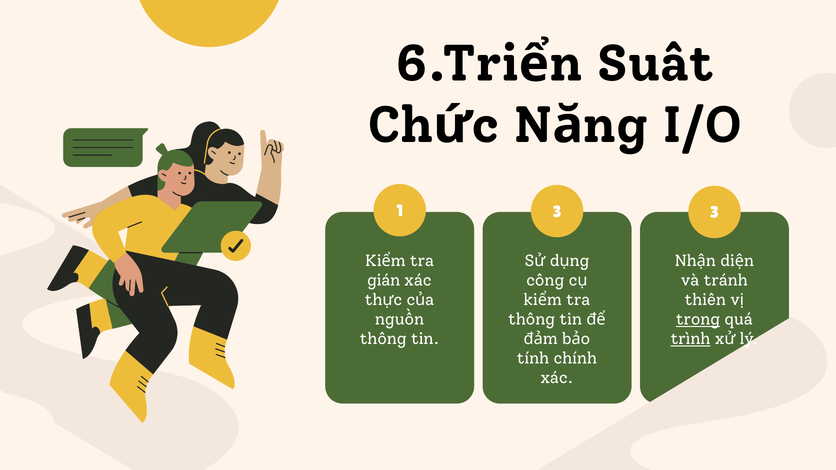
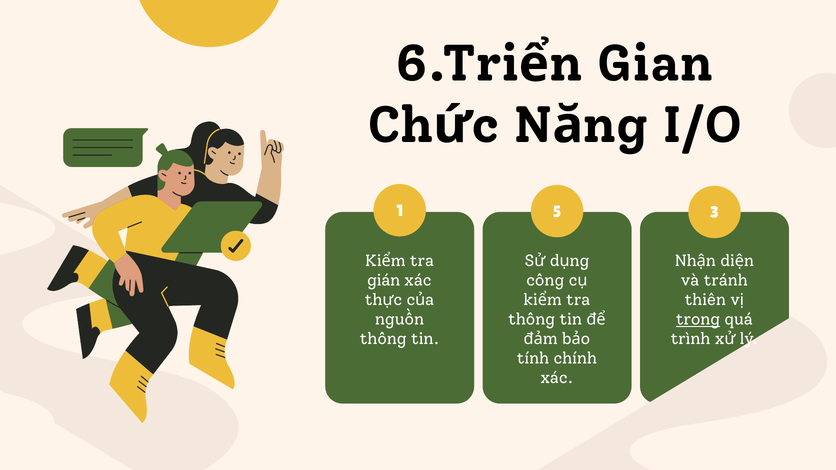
Suất: Suất -> Gian (655, 64)
1 3: 3 -> 5 (557, 212)
trình underline: present -> none (691, 339)
